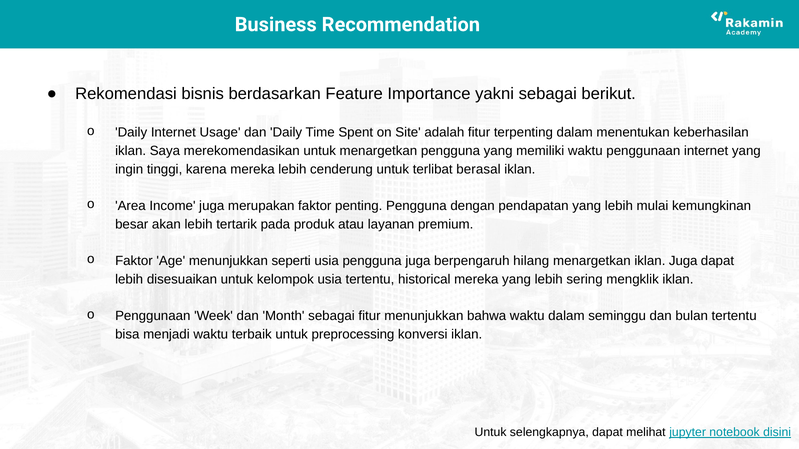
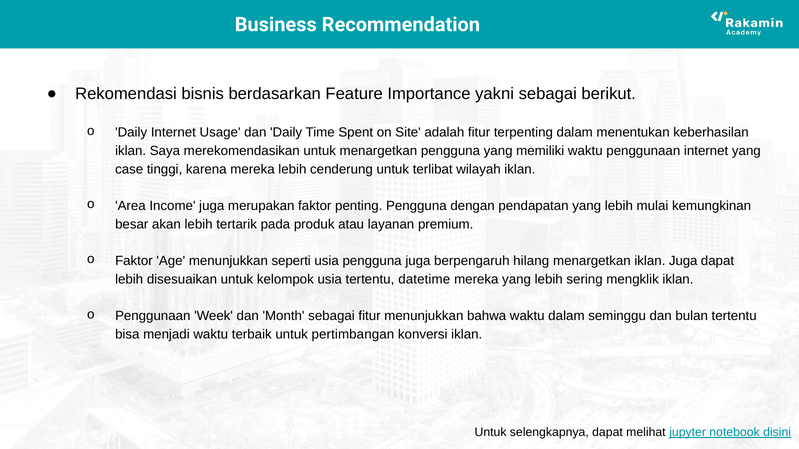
ingin: ingin -> case (129, 169)
berasal: berasal -> wilayah (479, 169)
historical: historical -> datetime (424, 280)
preprocessing: preprocessing -> pertimbangan (353, 335)
